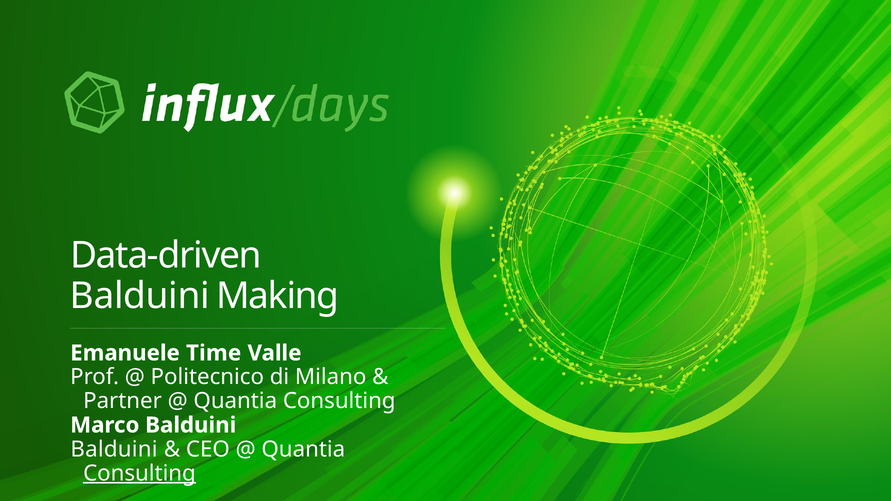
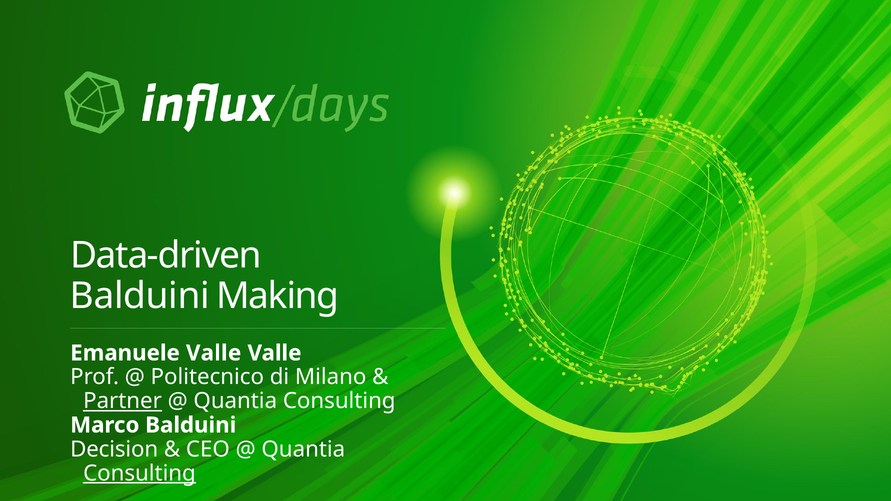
Emanuele Time: Time -> Valle (214, 353)
Partner underline: none -> present (123, 401)
Balduini: Balduini -> Decision (114, 449)
